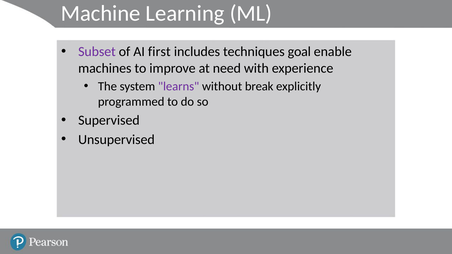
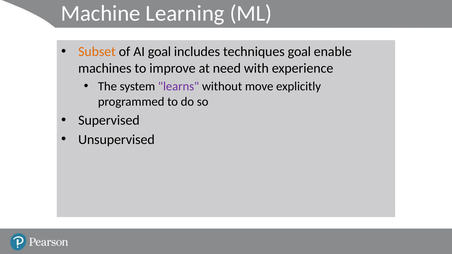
Subset colour: purple -> orange (97, 52)
AI first: first -> goal (159, 52)
break: break -> move (259, 87)
